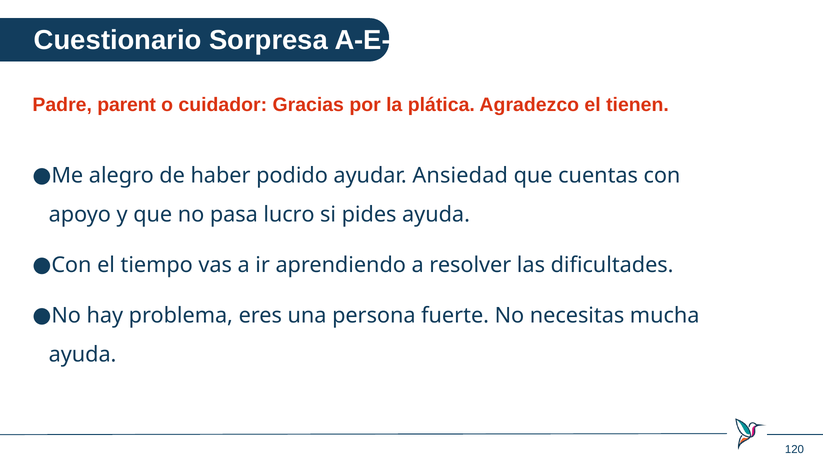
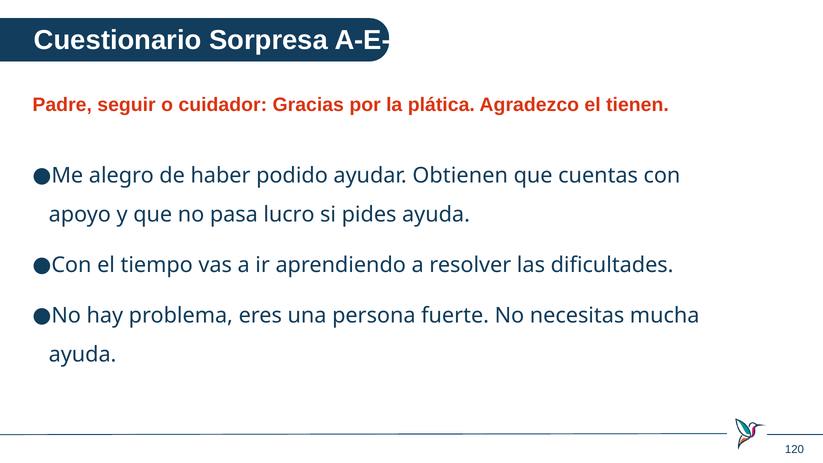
parent: parent -> seguir (127, 105)
Ansiedad: Ansiedad -> Obtienen (460, 175)
